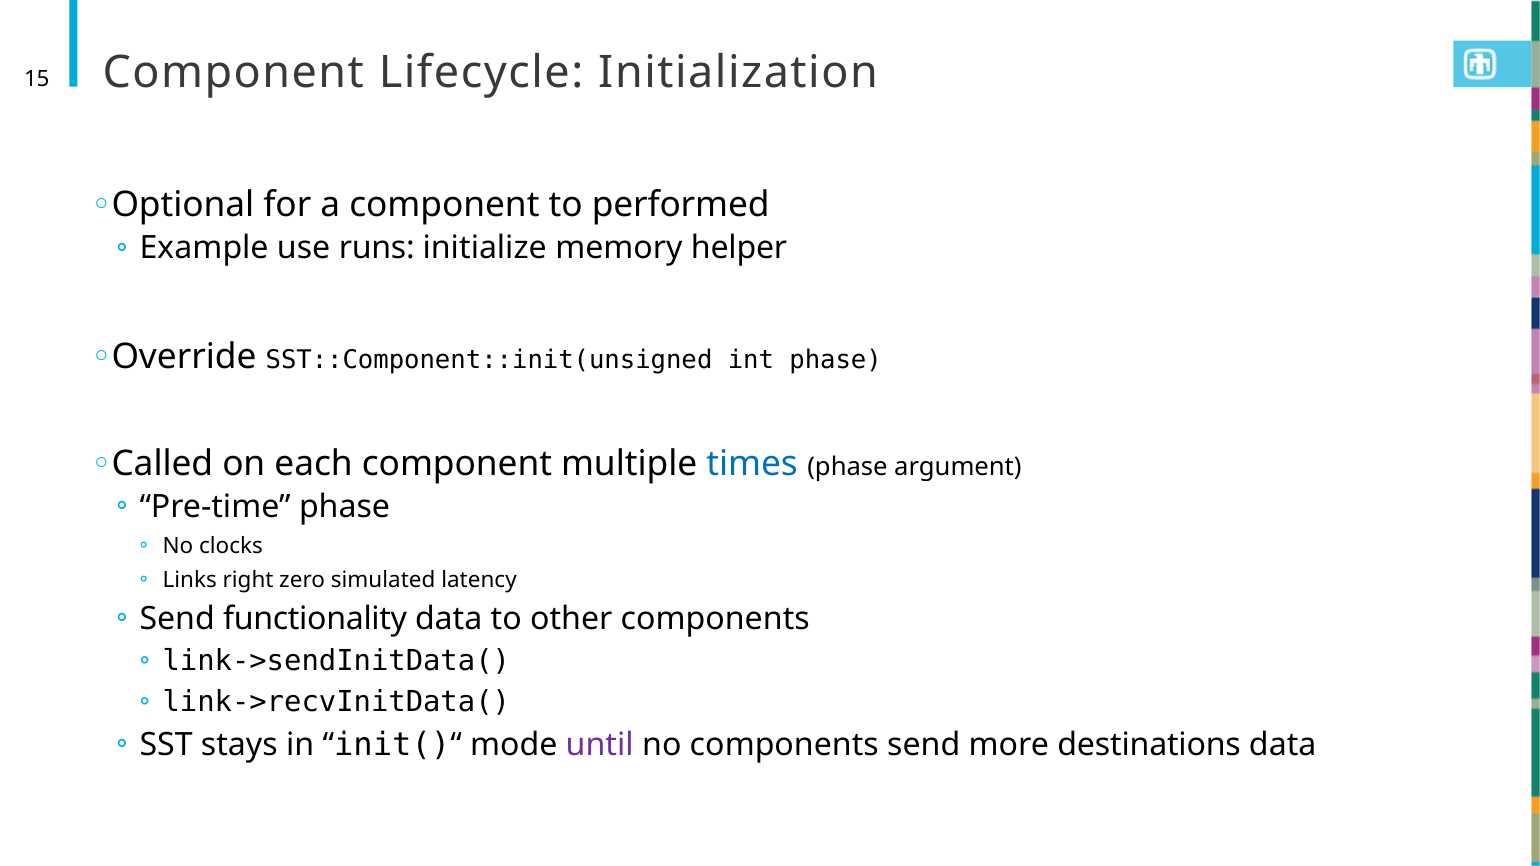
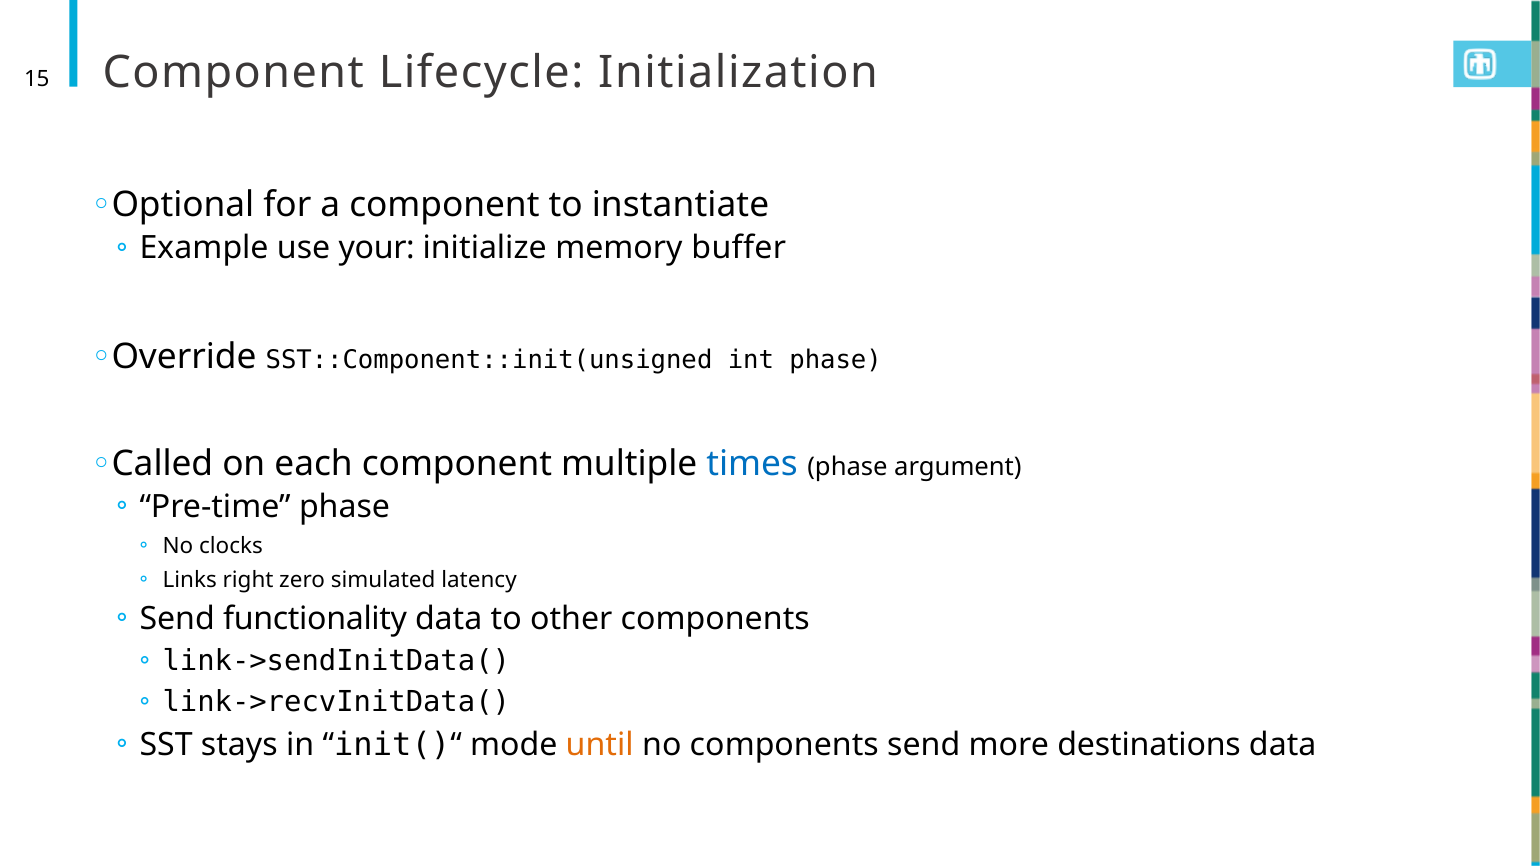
performed: performed -> instantiate (680, 205)
runs: runs -> your (377, 248)
helper: helper -> buffer (739, 248)
until colour: purple -> orange (600, 745)
